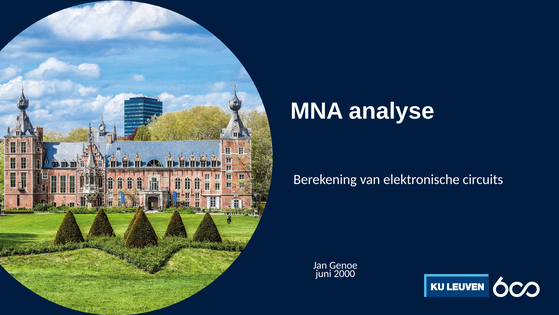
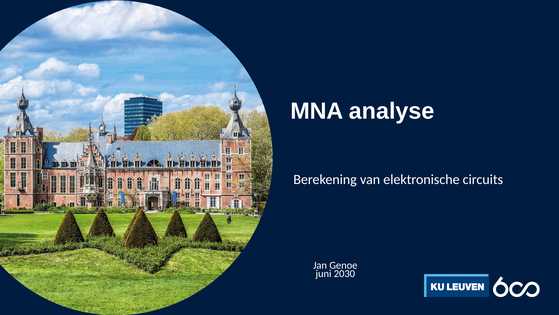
2000: 2000 -> 2030 (344, 273)
